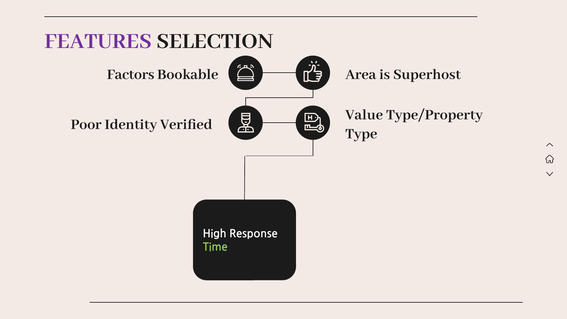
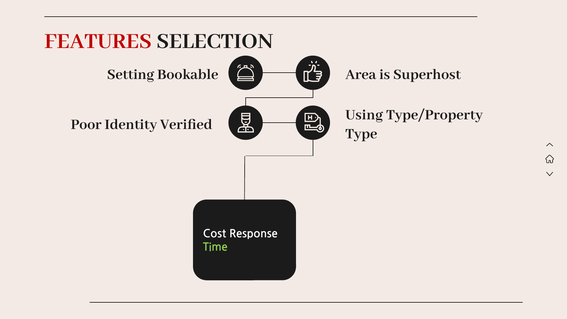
FEATURES colour: purple -> red (98, 40)
Factors: Factors -> Setting (131, 74)
Value: Value -> Using (364, 114)
High: High -> Cost (214, 234)
